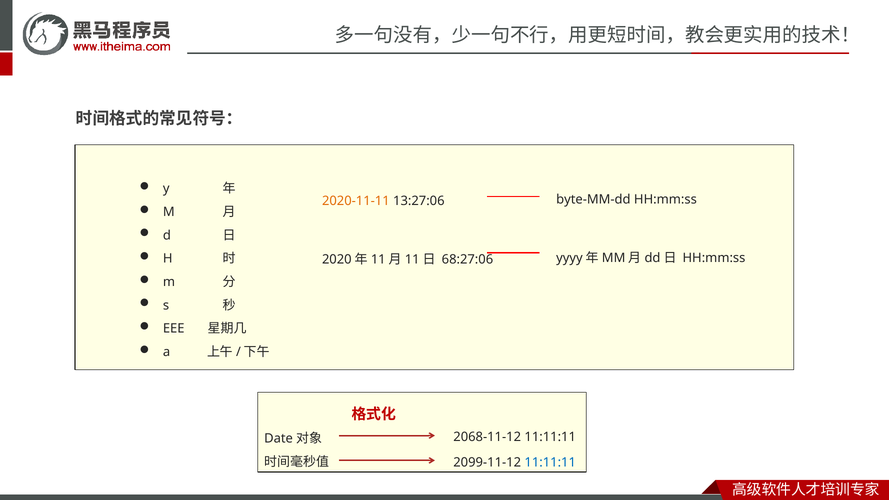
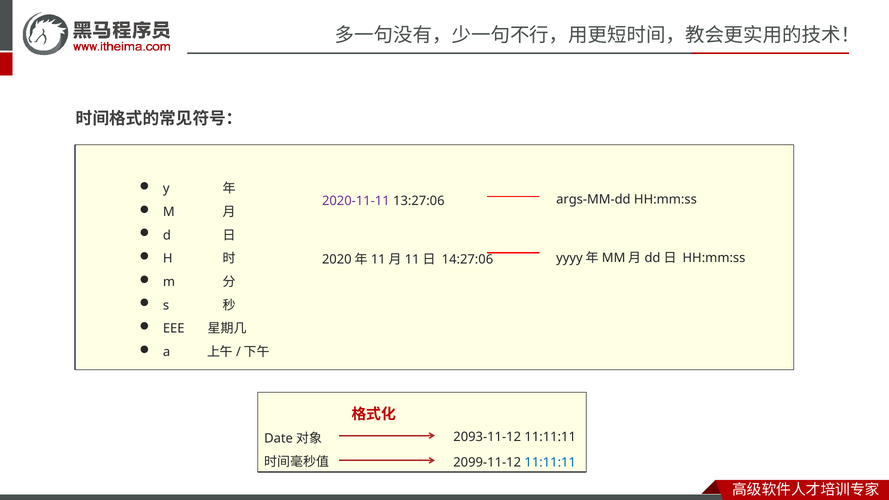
2020-11-11 colour: orange -> purple (356, 201)
byte-MM-dd: byte-MM-dd -> args-MM-dd (593, 200)
68:27:06: 68:27:06 -> 14:27:06 (467, 260)
2068-11-12: 2068-11-12 -> 2093-11-12 (487, 437)
